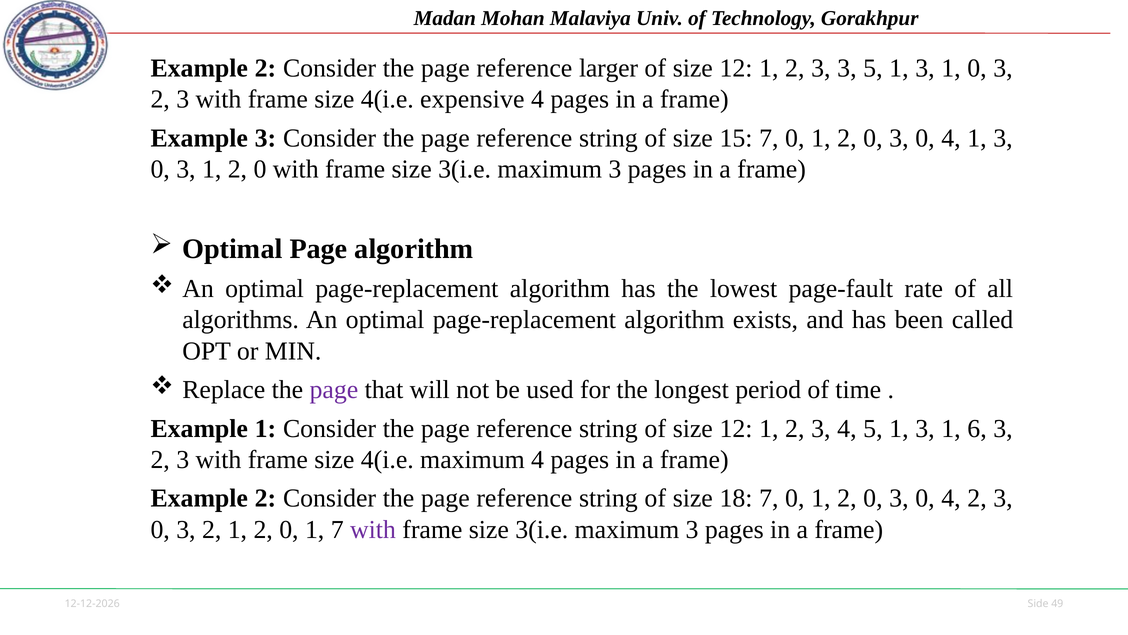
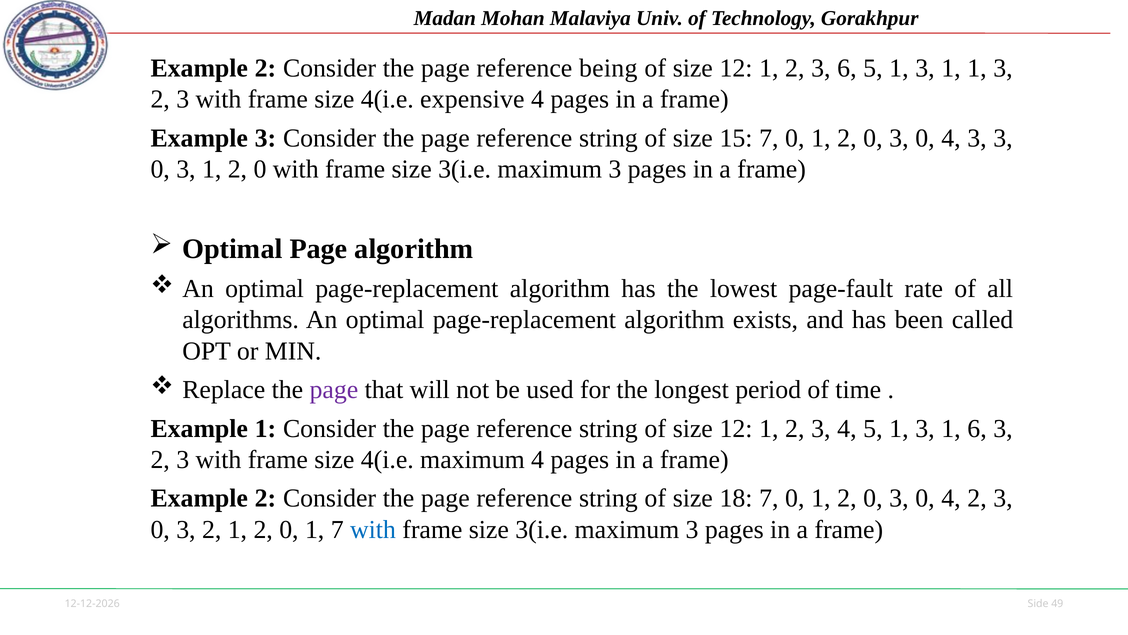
larger: larger -> being (608, 68)
3 3: 3 -> 6 (847, 68)
1 0: 0 -> 1 (977, 68)
4 1: 1 -> 3 (977, 138)
with colour: purple -> blue (373, 529)
